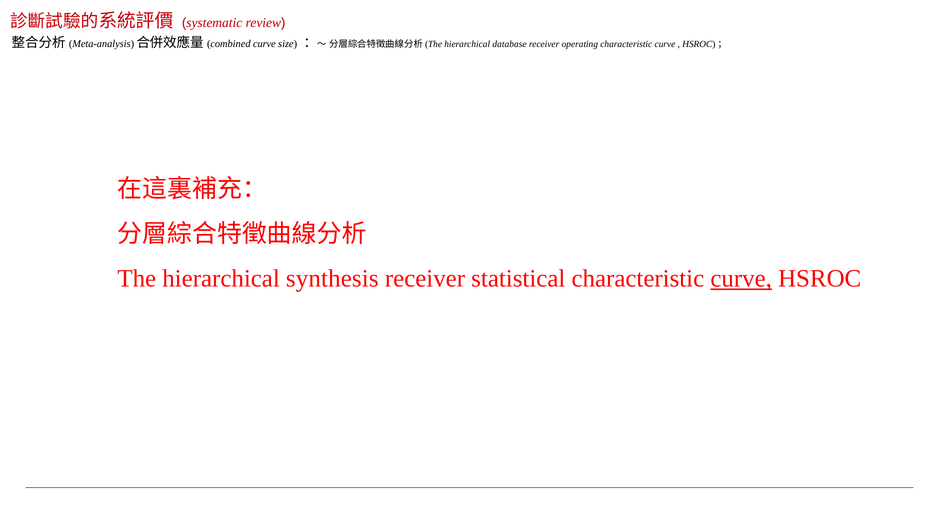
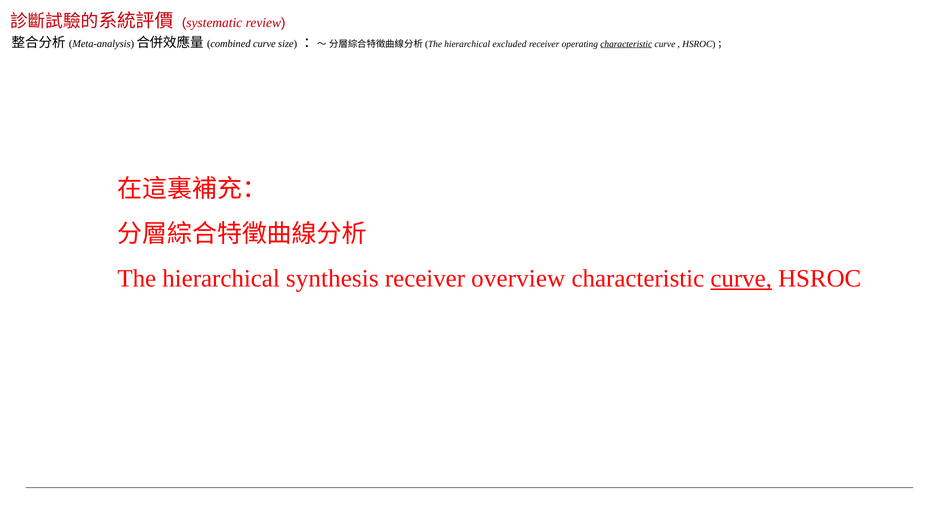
database: database -> excluded (510, 44)
characteristic underline: none -> present (626, 44)
statistical: statistical -> overview (518, 279)
